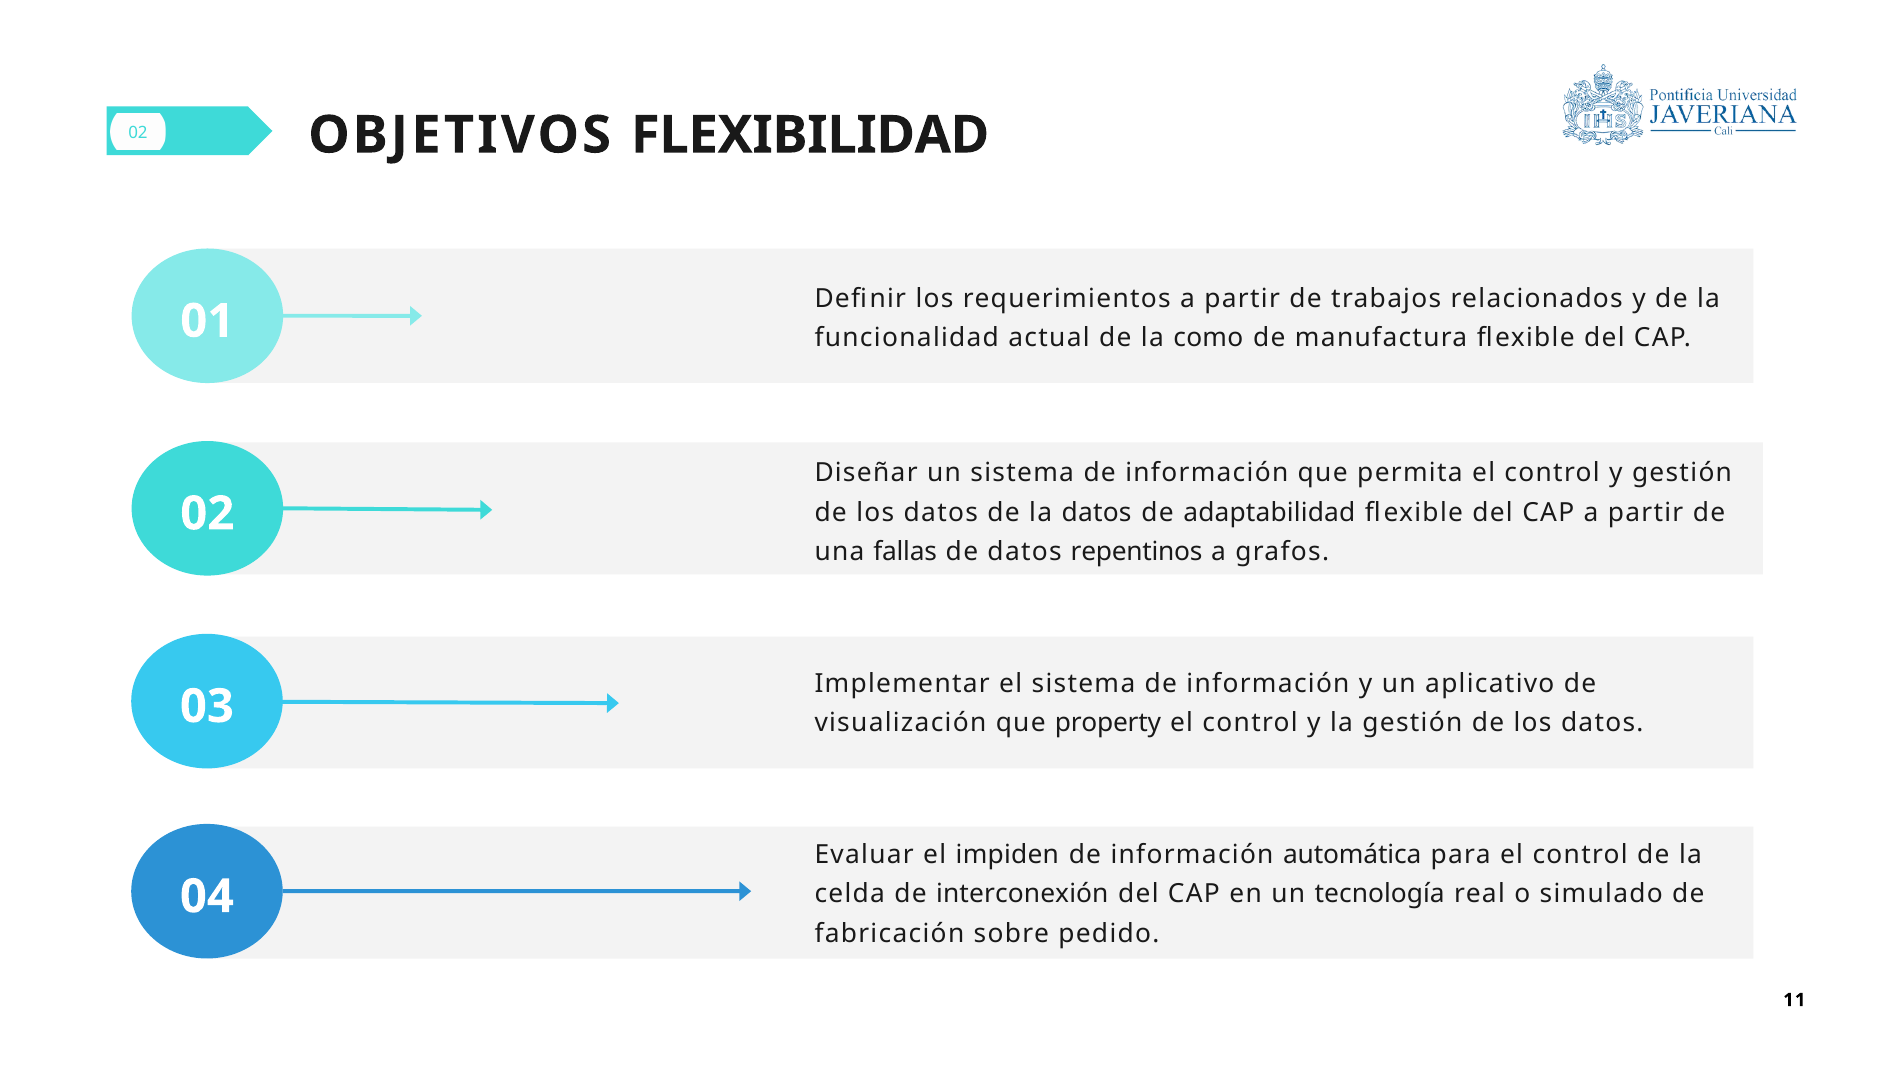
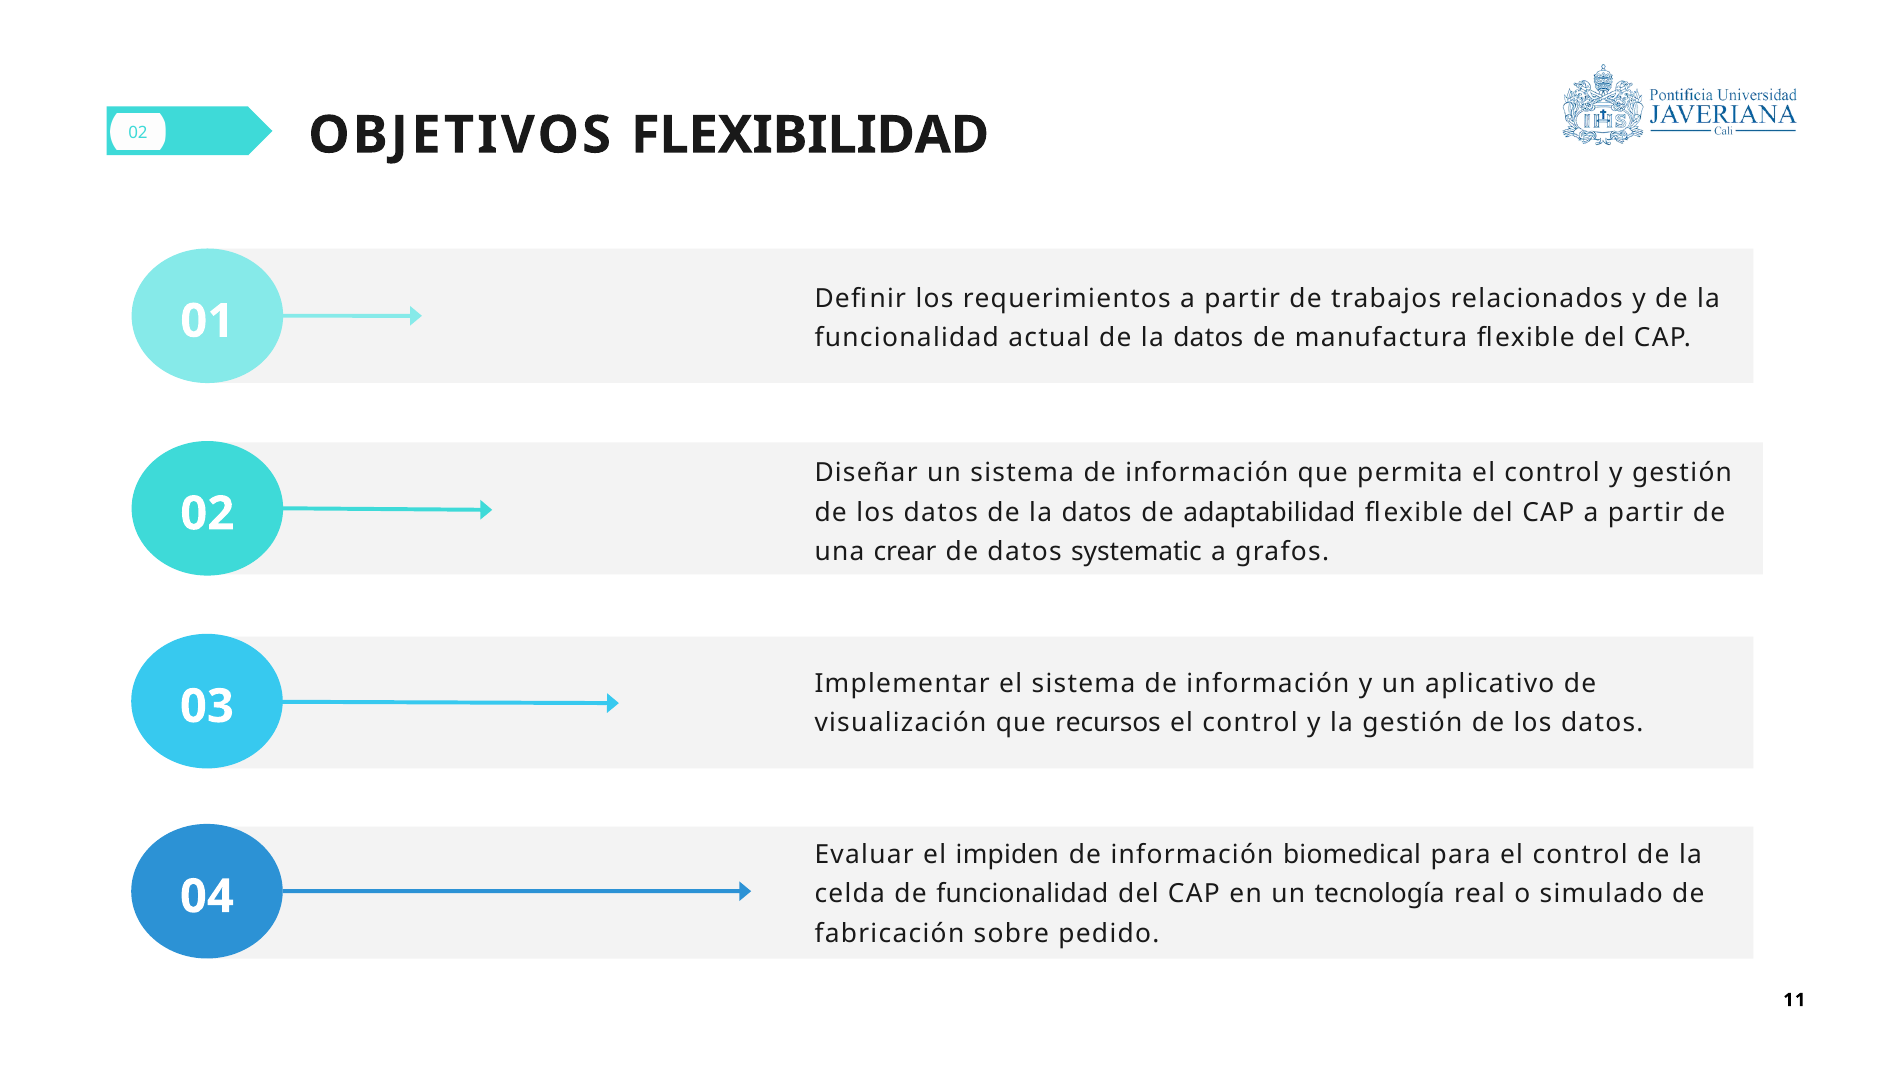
actual de la como: como -> datos (1208, 338)
fallas: fallas -> crear (905, 552)
repentinos: repentinos -> systematic (1136, 552)
property: property -> recursos (1108, 723)
automática: automática -> biomedical (1352, 855)
de interconexión: interconexión -> funcionalidad (1022, 894)
